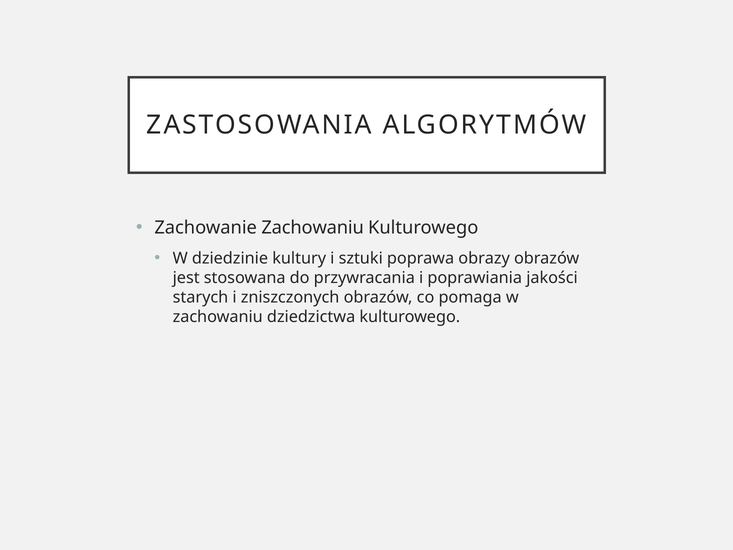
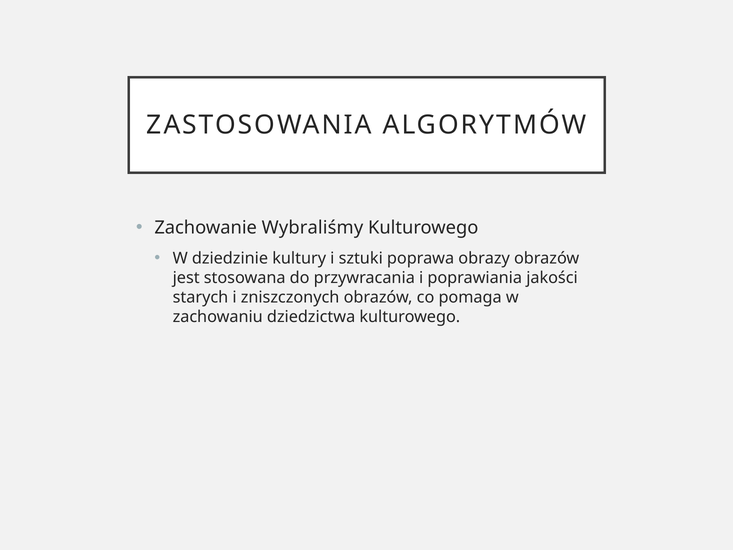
Zachowanie Zachowaniu: Zachowaniu -> Wybraliśmy (312, 227)
